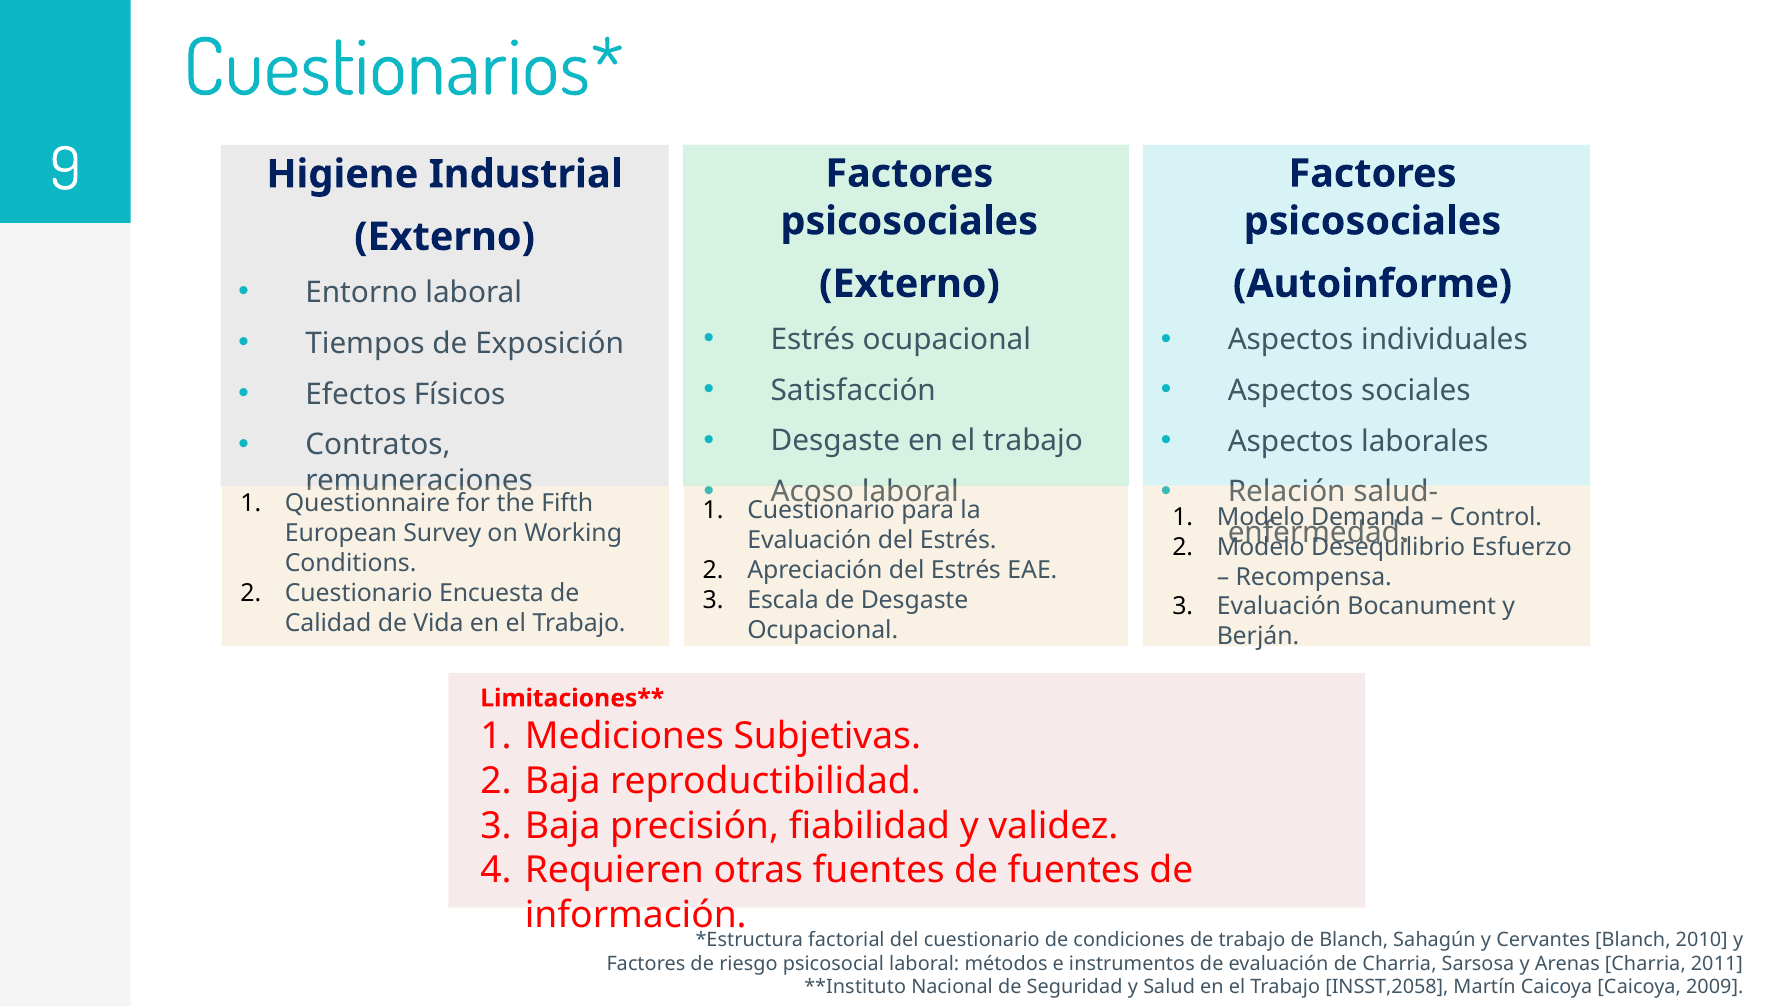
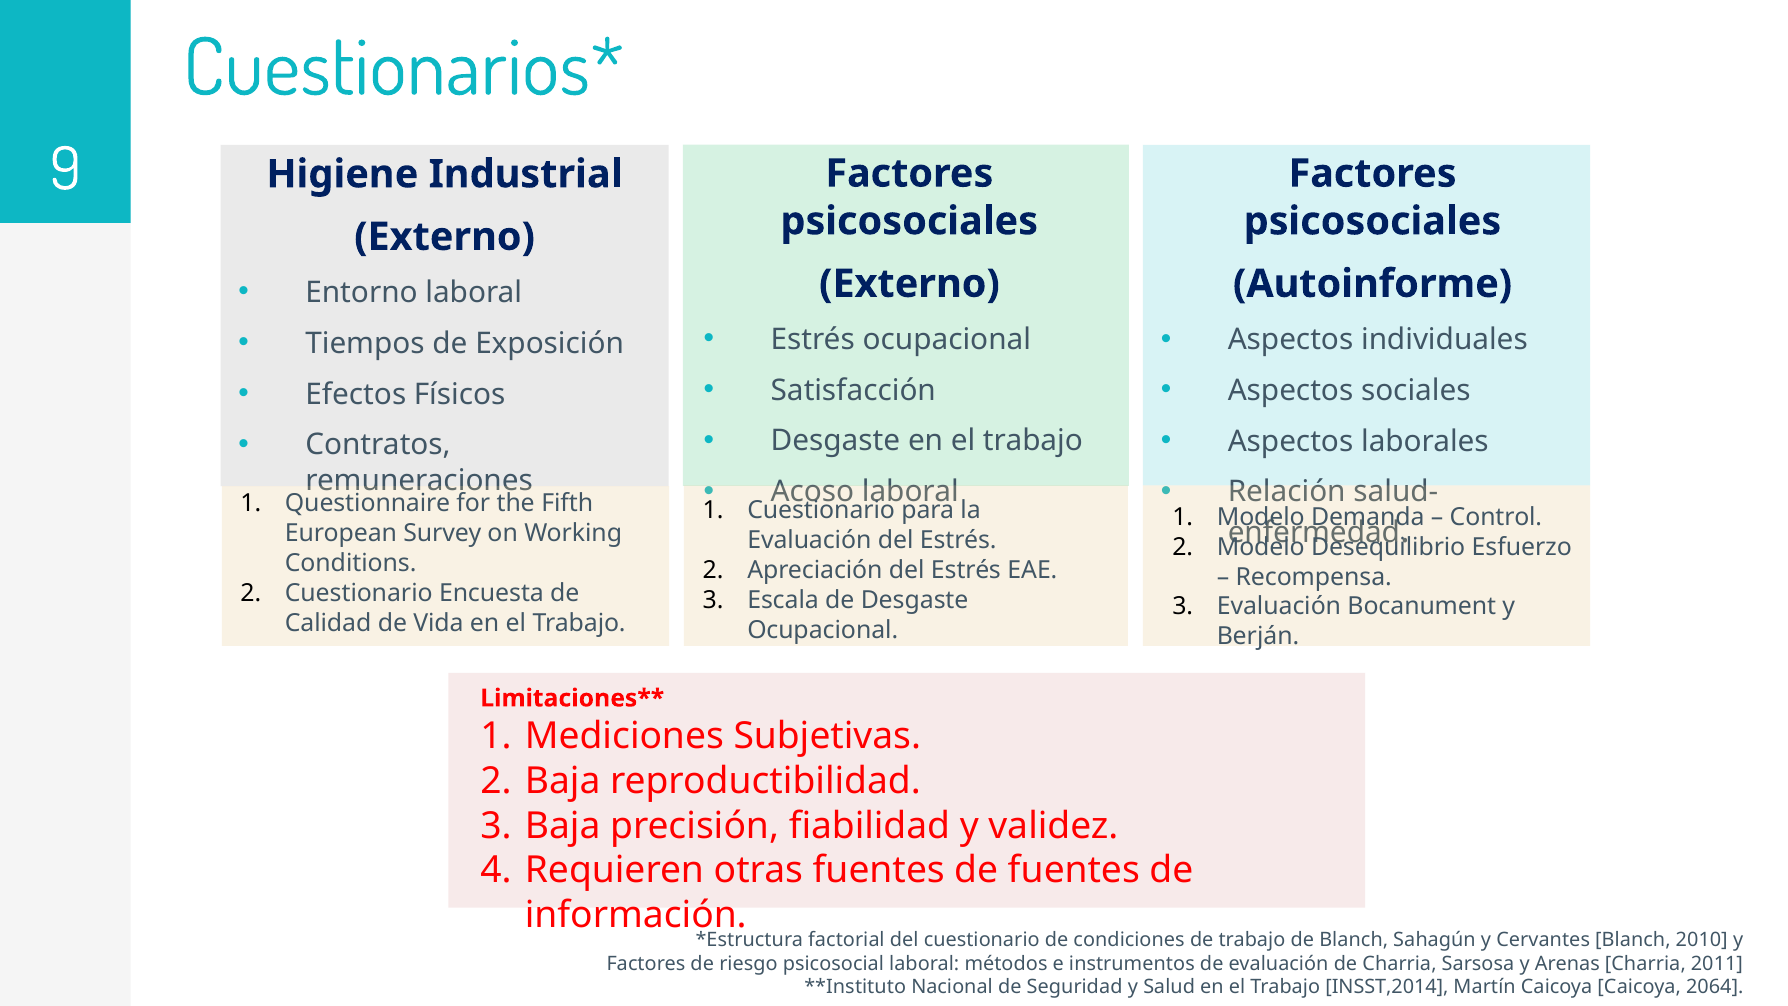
INSST,2058: INSST,2058 -> INSST,2014 (1387, 987)
2009: 2009 -> 2064 (1715, 987)
